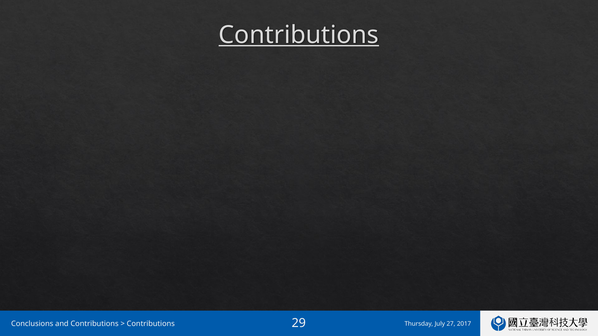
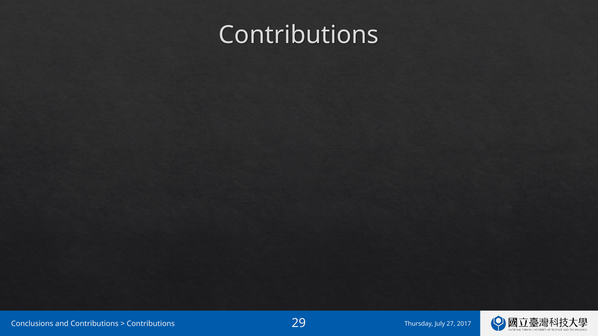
Contributions underline: present -> none (299, 35)
